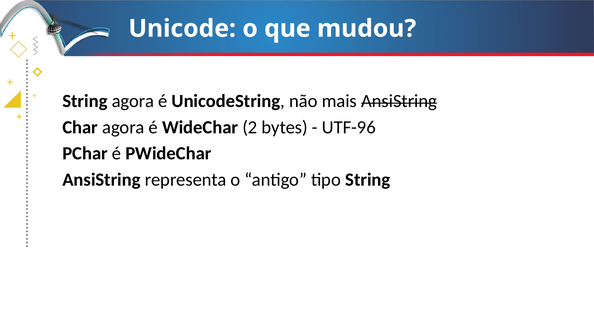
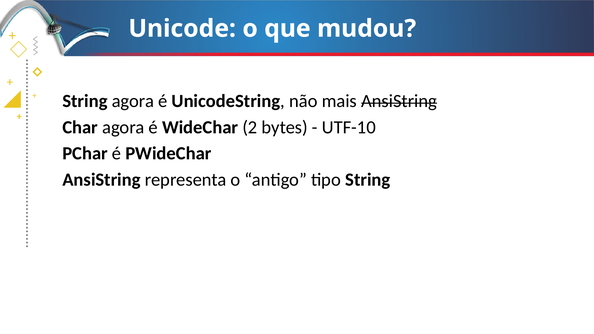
UTF-96: UTF-96 -> UTF-10 (349, 127)
